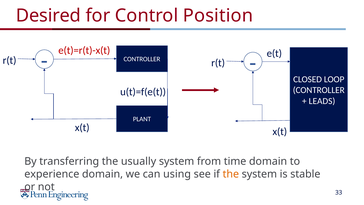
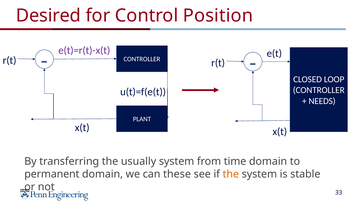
e(t)=r(t)-x(t colour: red -> purple (84, 50)
LEADS: LEADS -> NEEDS (322, 101)
experience: experience -> permanent (52, 174)
using: using -> these (177, 174)
